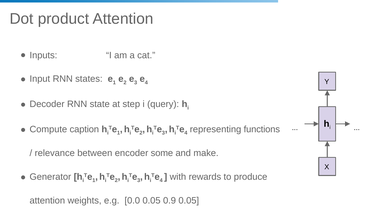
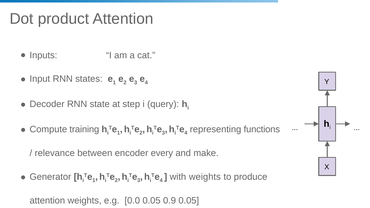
caption: caption -> training (84, 129)
some: some -> every (162, 153)
with rewards: rewards -> weights (205, 177)
